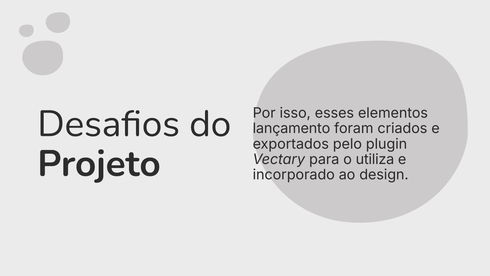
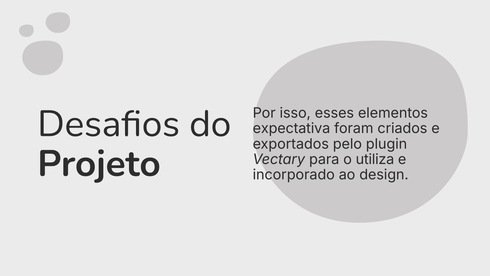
lançamento: lançamento -> expectativa (291, 128)
